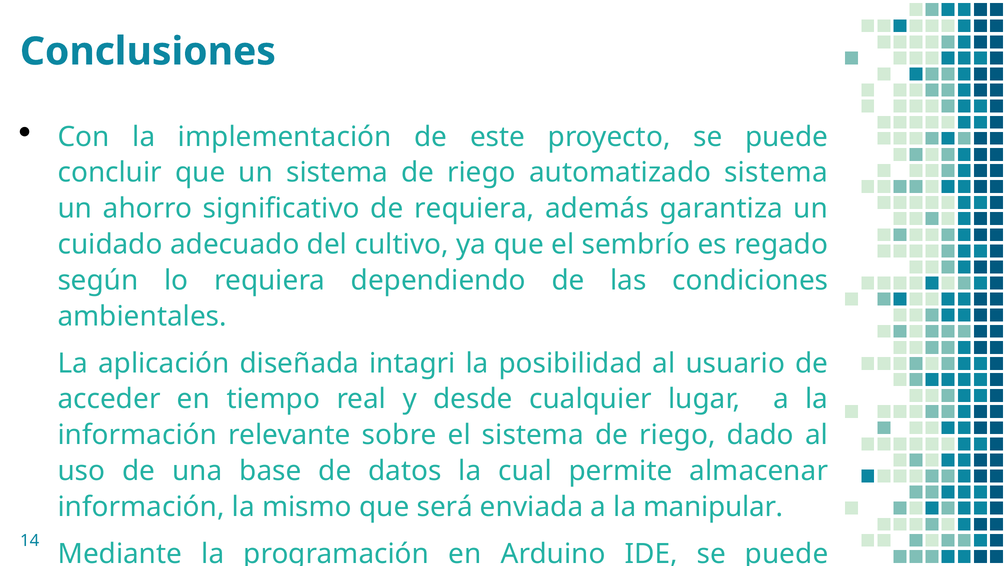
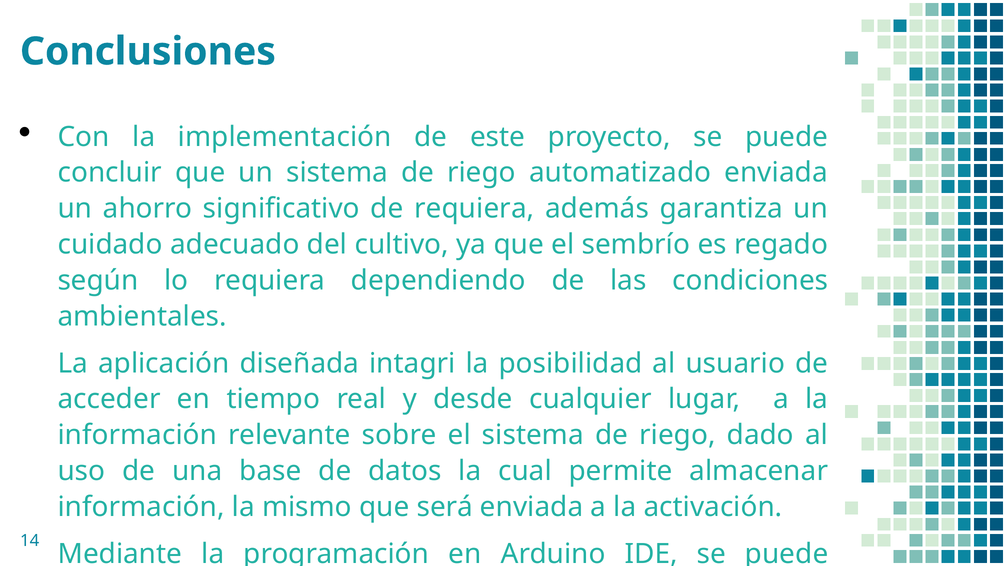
automatizado sistema: sistema -> enviada (776, 173)
a la manipular: manipular -> activación (713, 507)
